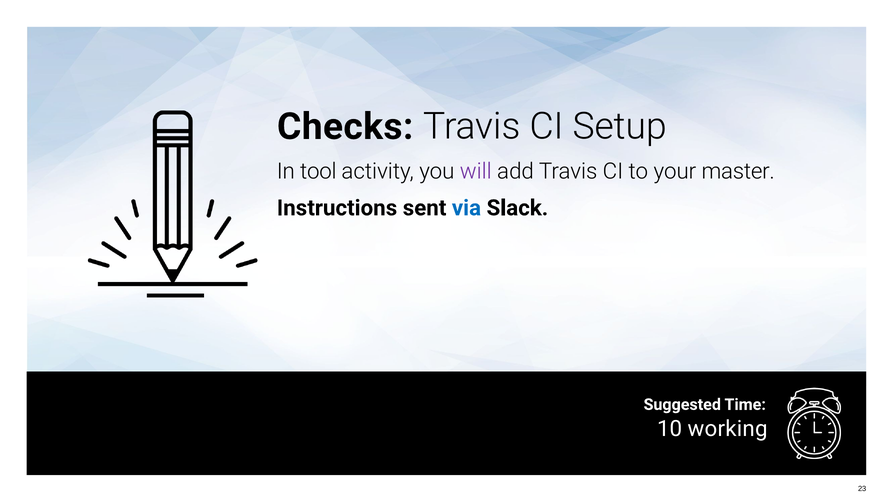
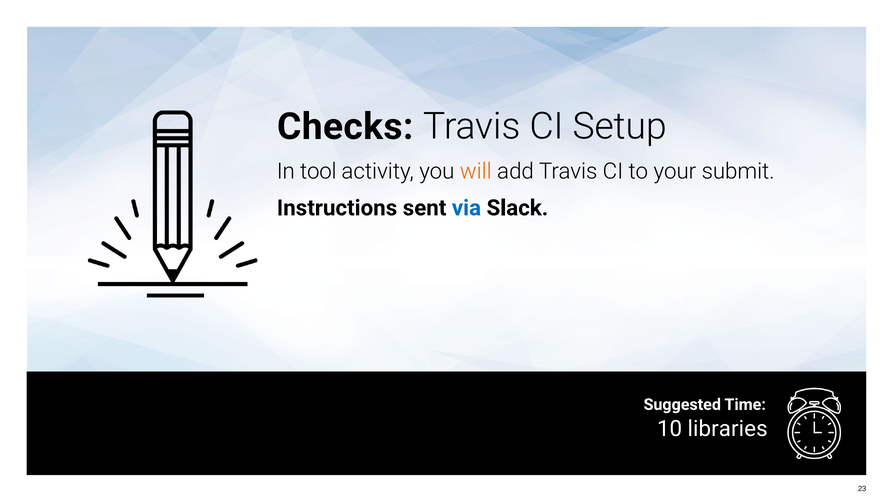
will colour: purple -> orange (476, 171)
master: master -> submit (738, 171)
working: working -> libraries (728, 429)
